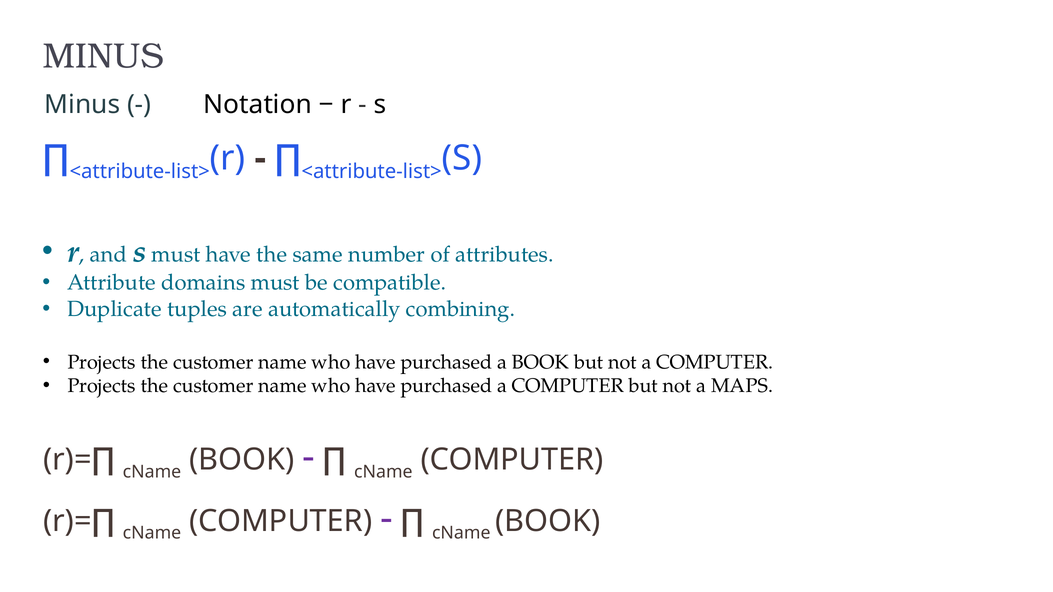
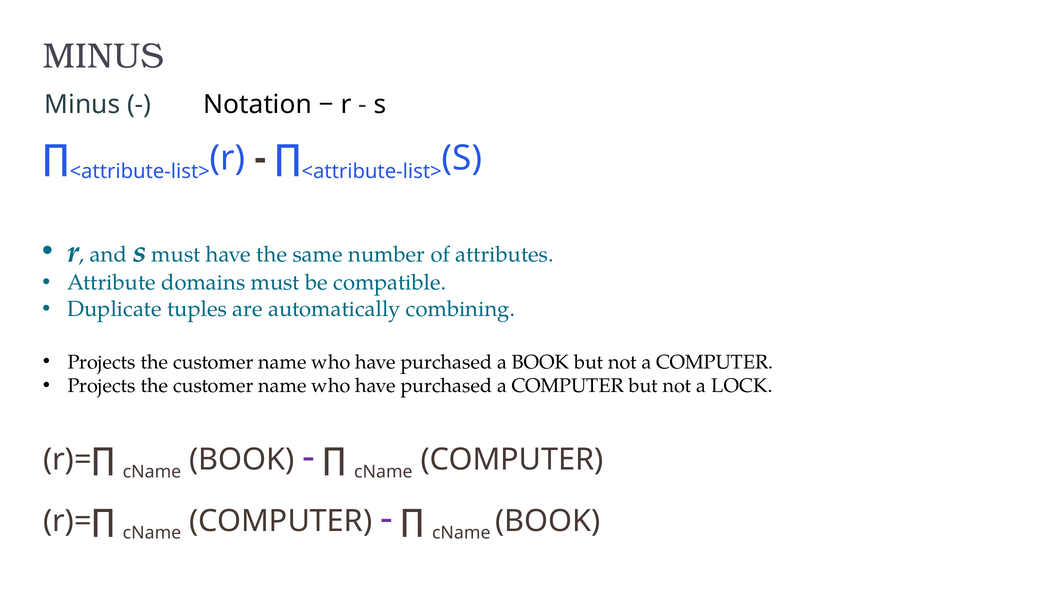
MAPS: MAPS -> LOCK (742, 386)
